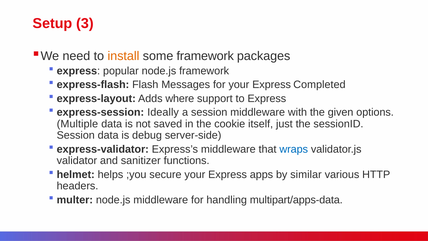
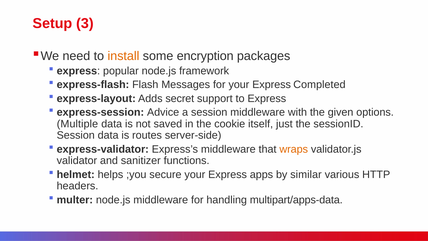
some framework: framework -> encryption (205, 56)
where: where -> secret (180, 98)
Ideally: Ideally -> Advice (163, 112)
debug: debug -> routes (147, 135)
wraps colour: blue -> orange (294, 149)
